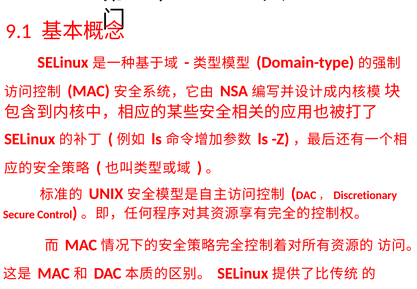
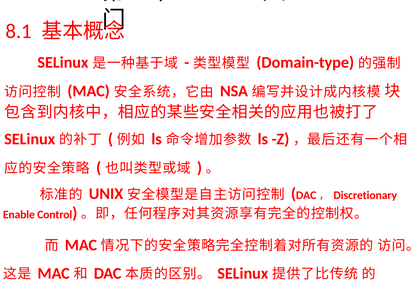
9.1: 9.1 -> 8.1 (19, 31)
Secure: Secure -> Enable (19, 214)
